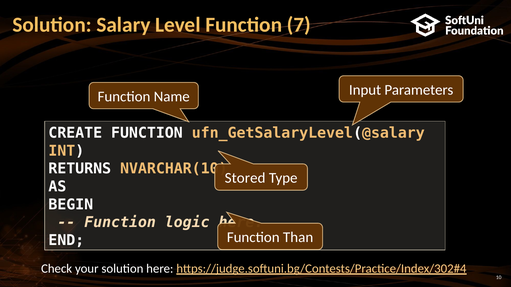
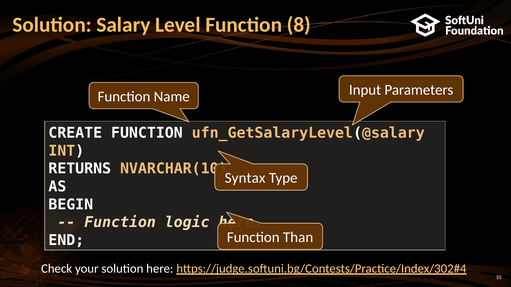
7: 7 -> 8 (299, 25)
Stored: Stored -> Syntax (245, 178)
